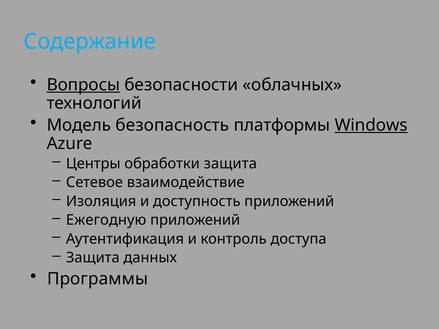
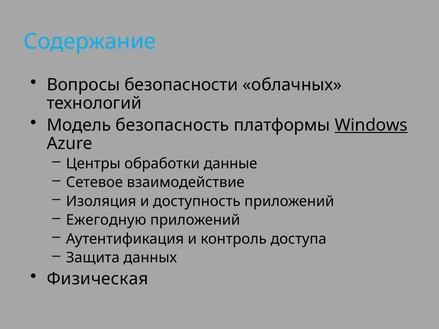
Вопросы underline: present -> none (83, 85)
обработки защита: защита -> данные (230, 164)
Программы: Программы -> Физическая (98, 279)
